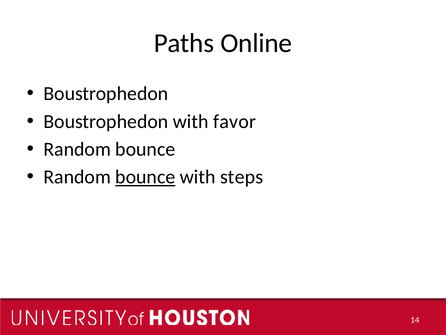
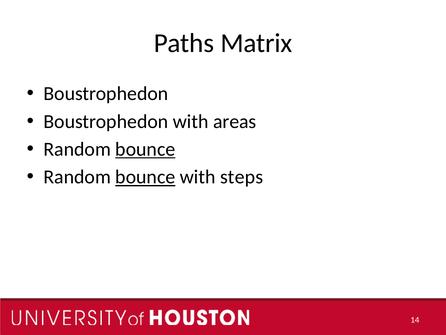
Online: Online -> Matrix (256, 43)
favor: favor -> areas (235, 121)
bounce underline: none -> present (145, 149)
